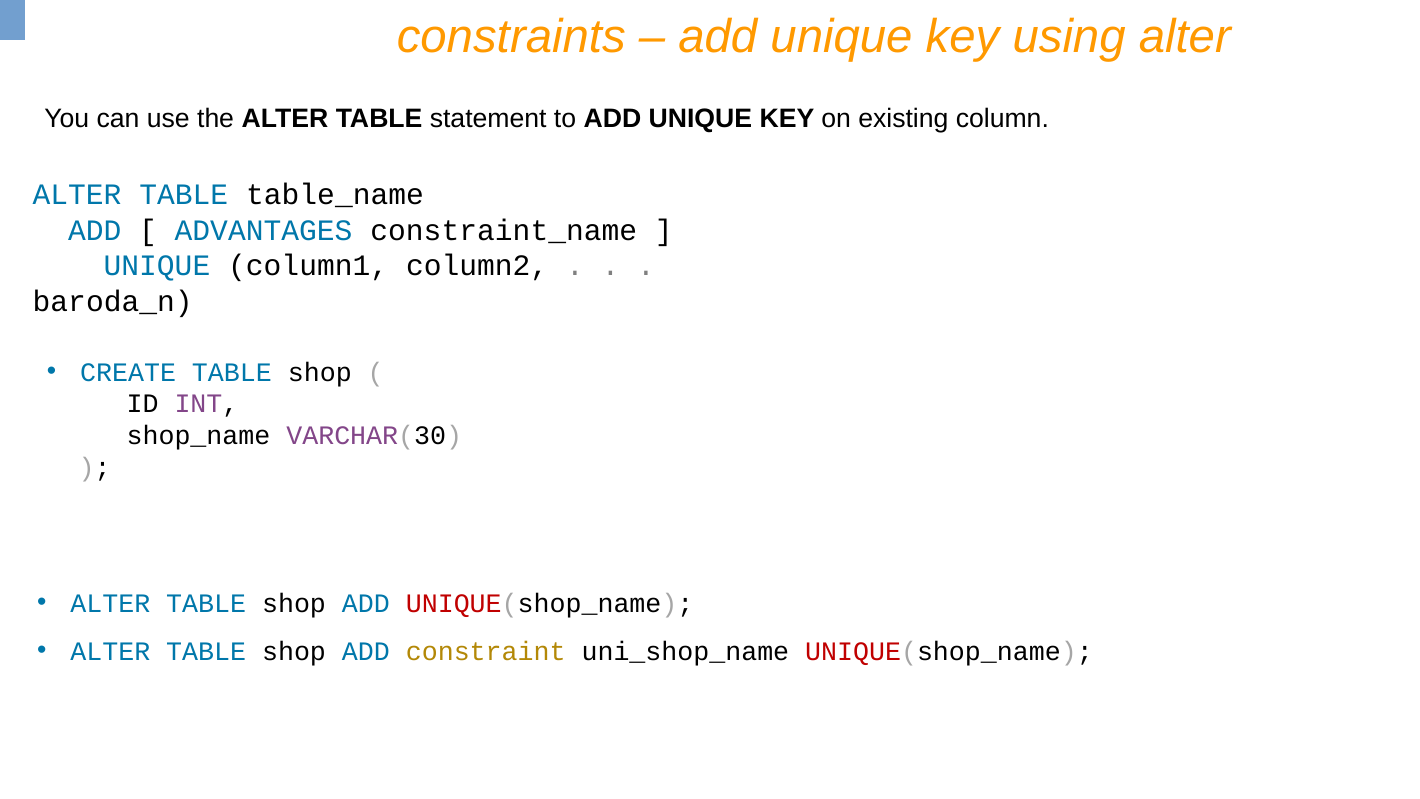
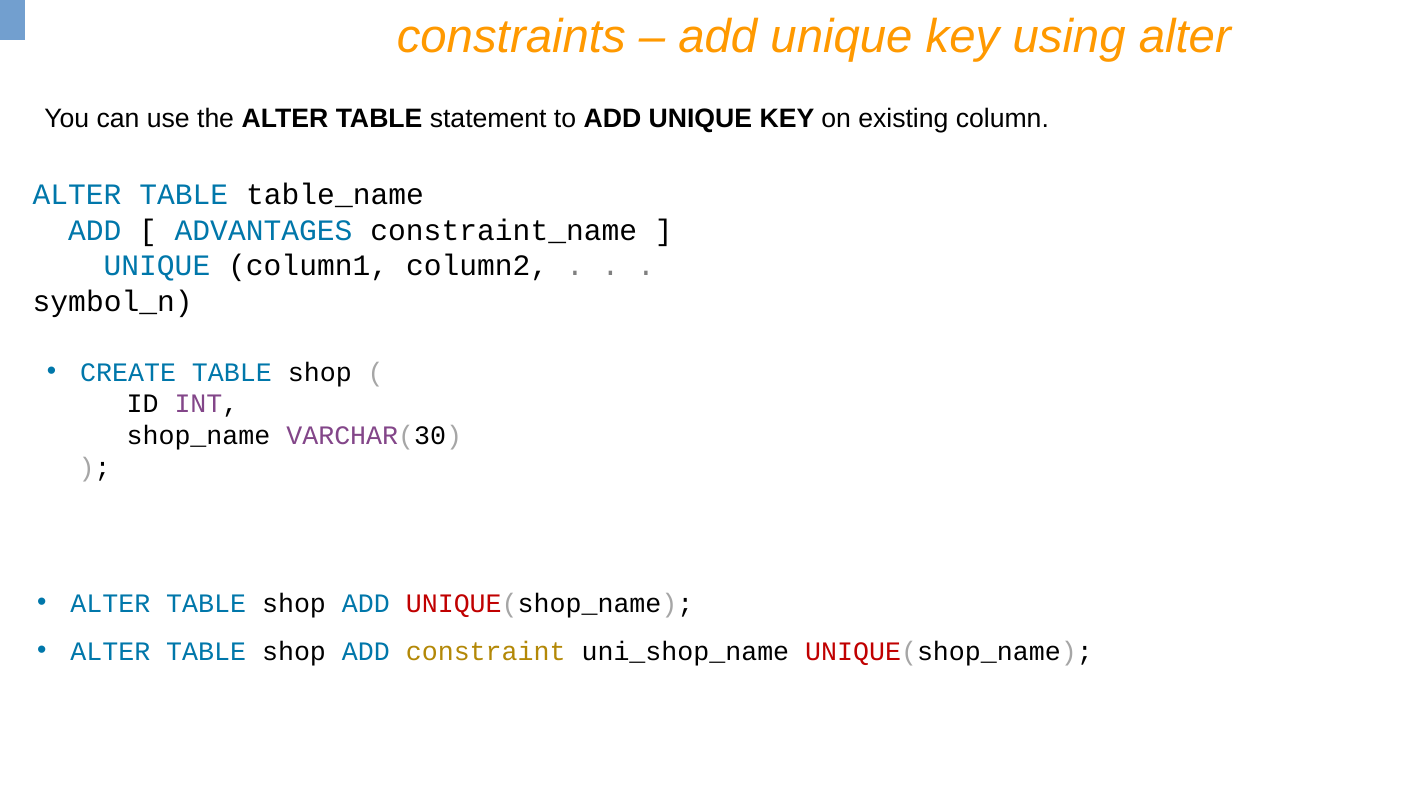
baroda_n: baroda_n -> symbol_n (113, 301)
